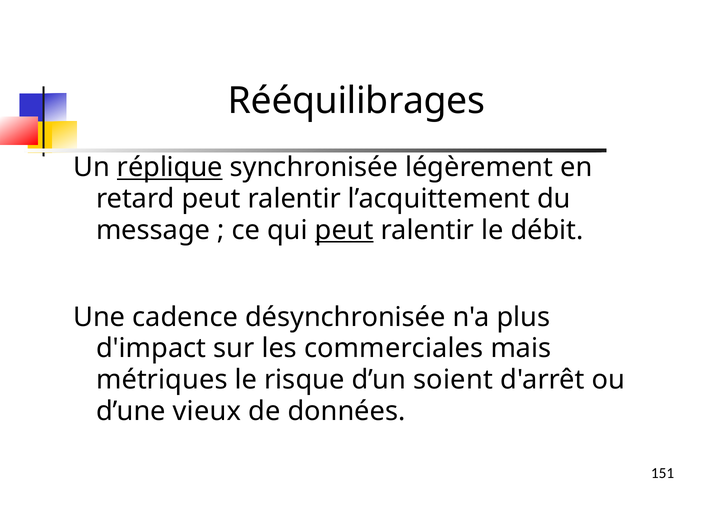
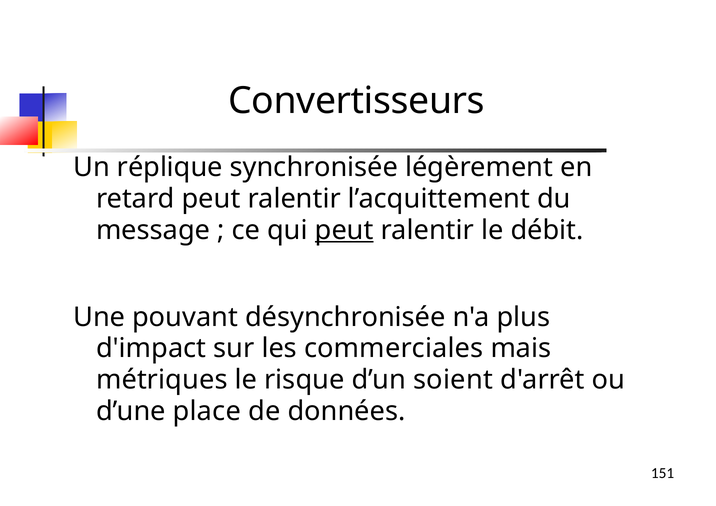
Rééquilibrages: Rééquilibrages -> Convertisseurs (356, 101)
réplique underline: present -> none (170, 168)
cadence: cadence -> pouvant (185, 317)
vieux: vieux -> place (207, 411)
